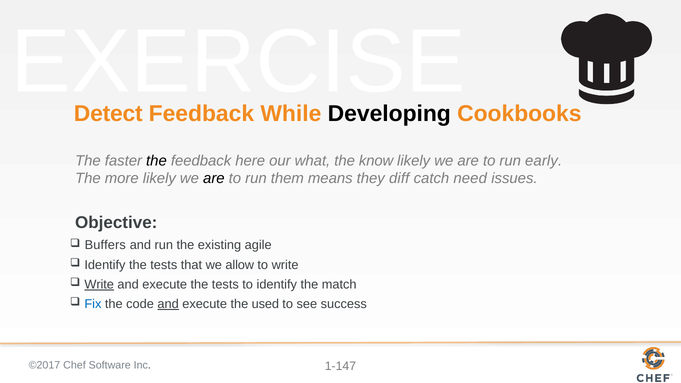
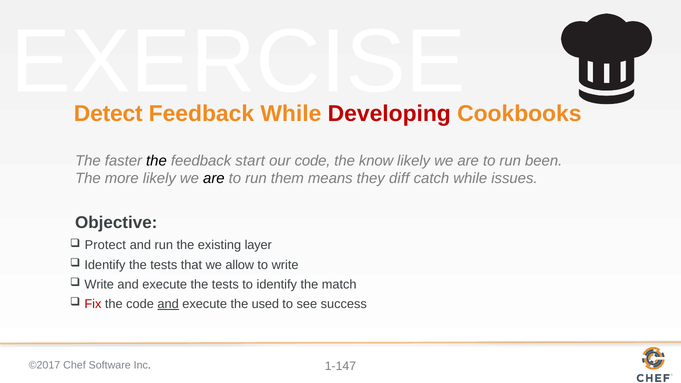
Developing colour: black -> red (389, 114)
here: here -> start (250, 161)
our what: what -> code (313, 161)
early: early -> been (544, 161)
catch need: need -> while (470, 179)
Buffers: Buffers -> Protect (105, 245)
agile: agile -> layer (258, 245)
Write underline: present -> none (99, 284)
Fix colour: blue -> red (93, 304)
